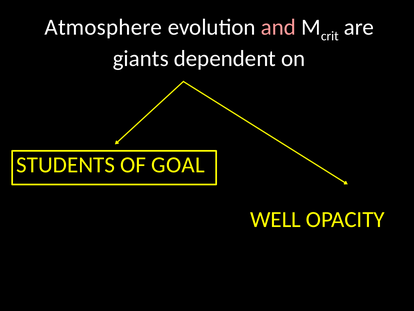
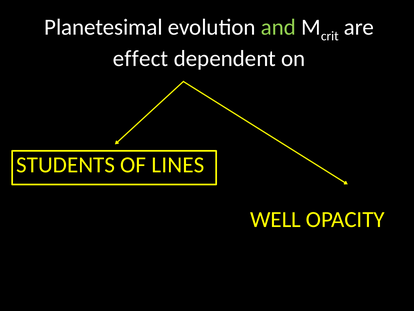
Atmosphere: Atmosphere -> Planetesimal (103, 27)
and colour: pink -> light green (278, 27)
giants: giants -> effect (141, 58)
GOAL: GOAL -> LINES (178, 165)
